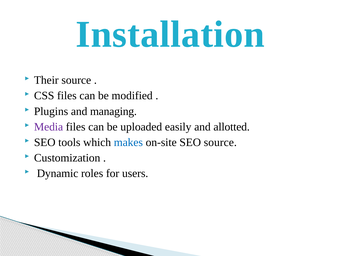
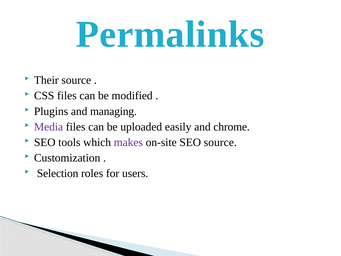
Installation: Installation -> Permalinks (170, 34)
allotted: allotted -> chrome (232, 127)
makes colour: blue -> purple (128, 142)
Dynamic: Dynamic -> Selection (58, 173)
